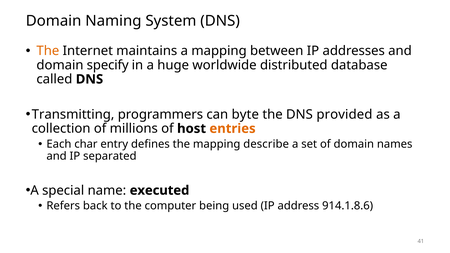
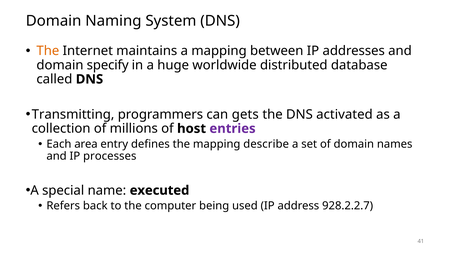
byte: byte -> gets (245, 114)
provided: provided -> activated (344, 114)
entries colour: orange -> purple (233, 129)
char: char -> area (86, 144)
separated: separated -> processes (110, 156)
914.1.8.6: 914.1.8.6 -> 928.2.2.7 (348, 206)
